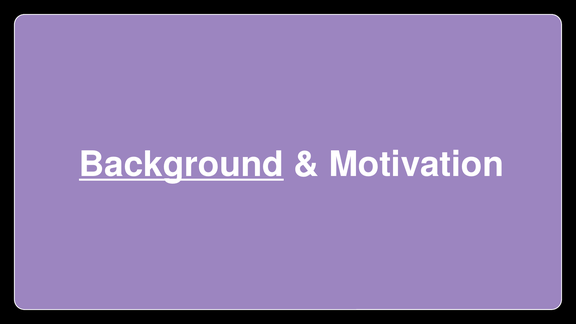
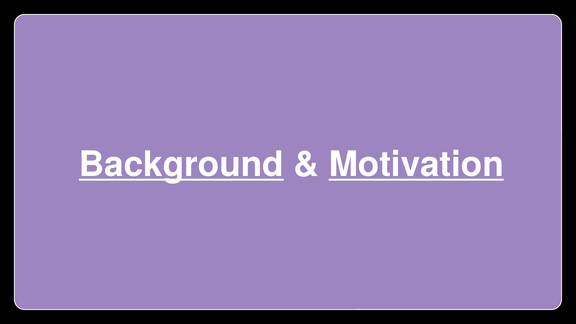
Motivation underline: none -> present (416, 164)
